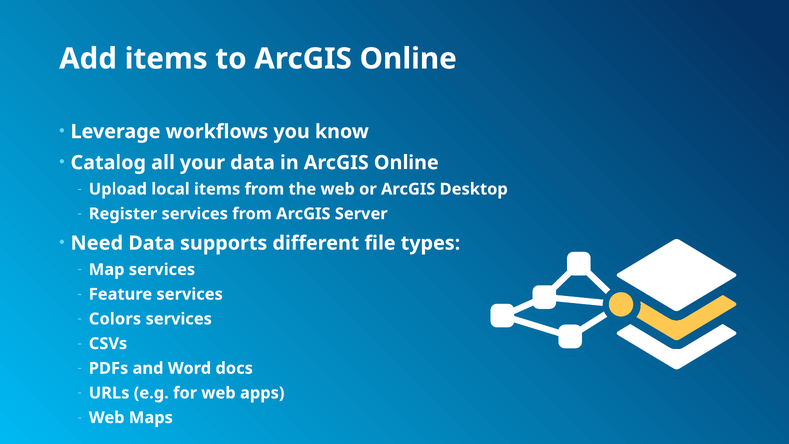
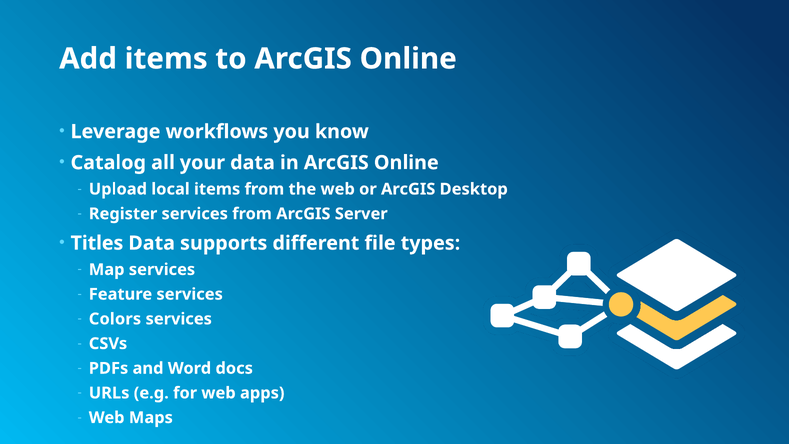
Need: Need -> Titles (97, 243)
